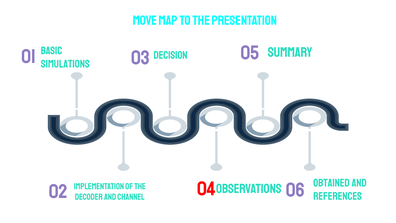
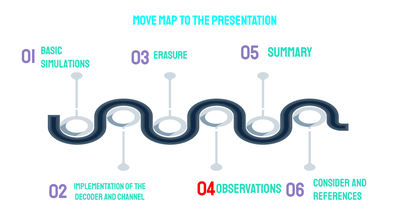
DECISION: DECISION -> ERASURE (171, 55)
OBTAINED: OBTAINED -> CONSIDER (331, 183)
